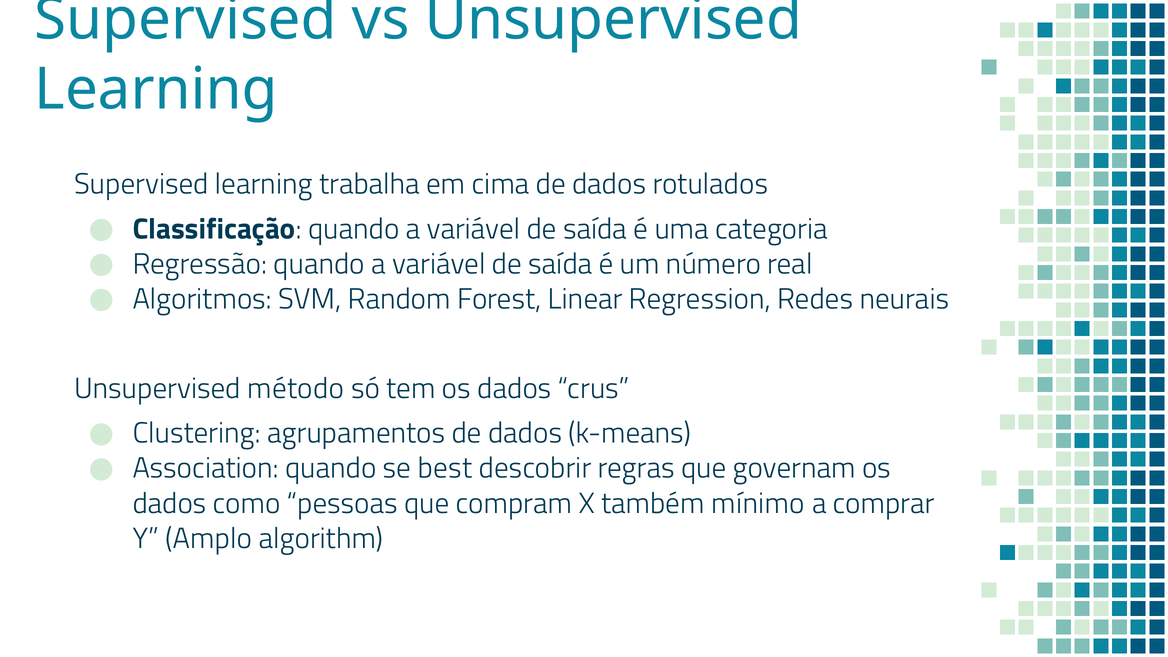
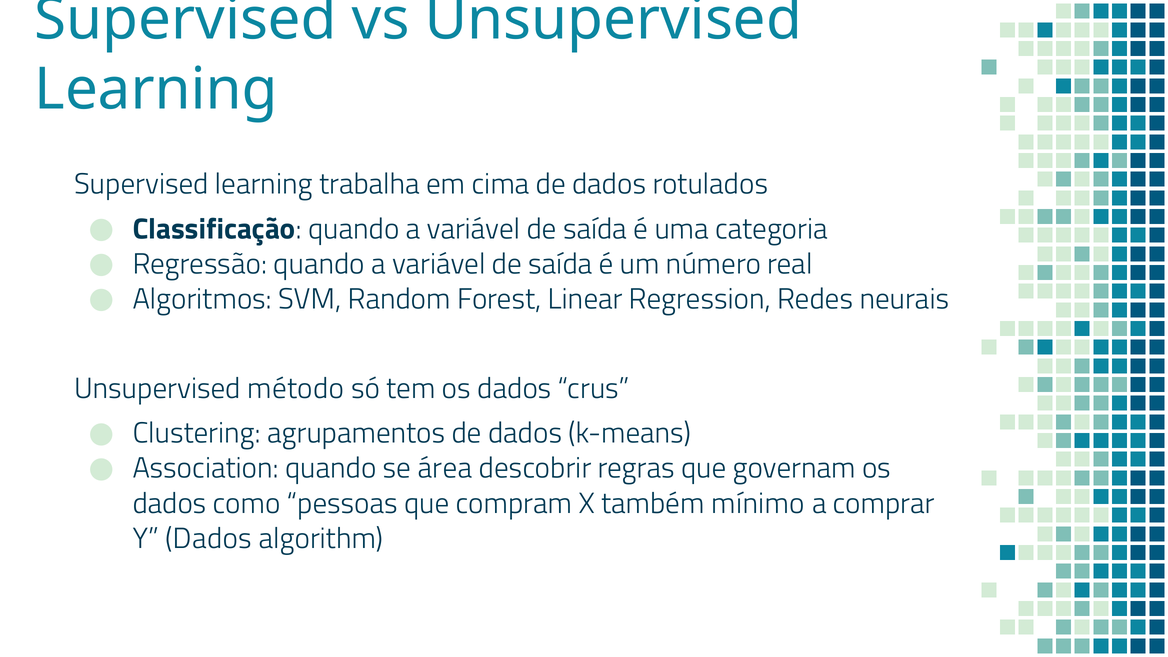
best: best -> área (445, 468)
Y Amplo: Amplo -> Dados (209, 538)
